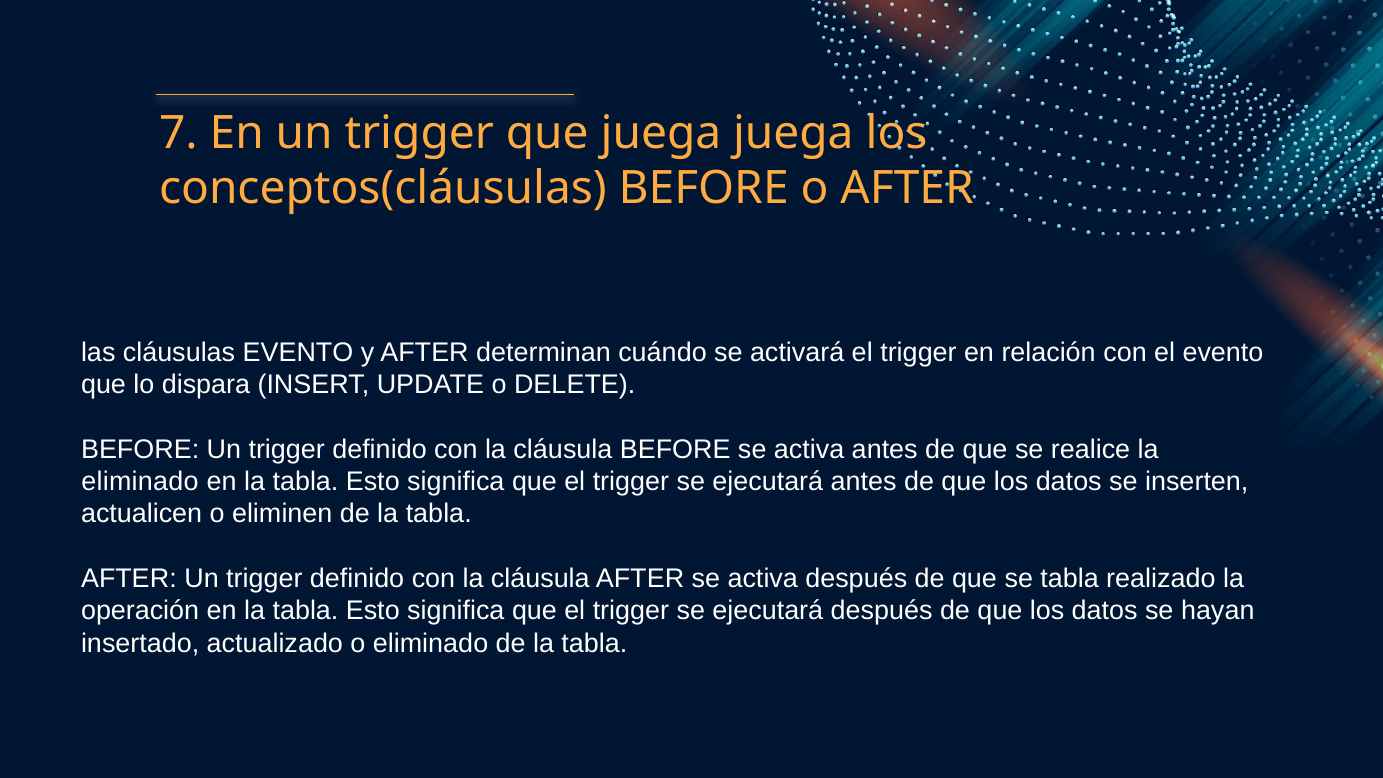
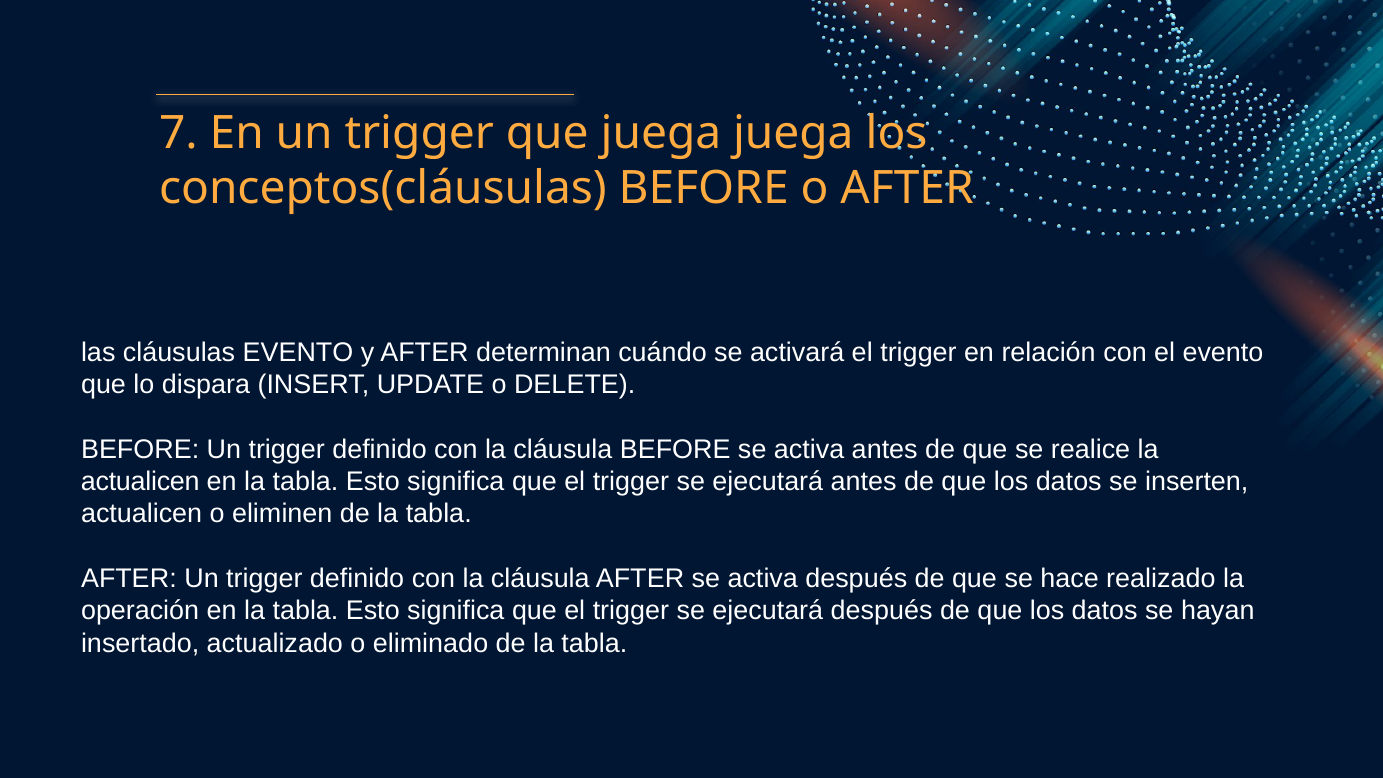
eliminado: eliminado -> actualicen (140, 482)
se tabla: tabla -> hace (1070, 579)
